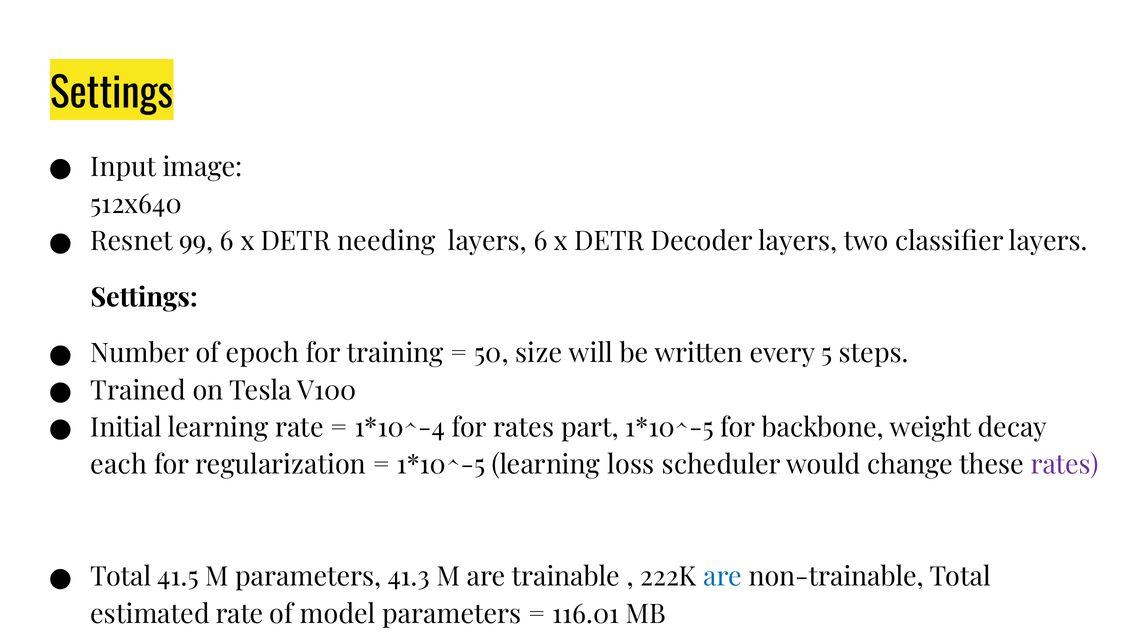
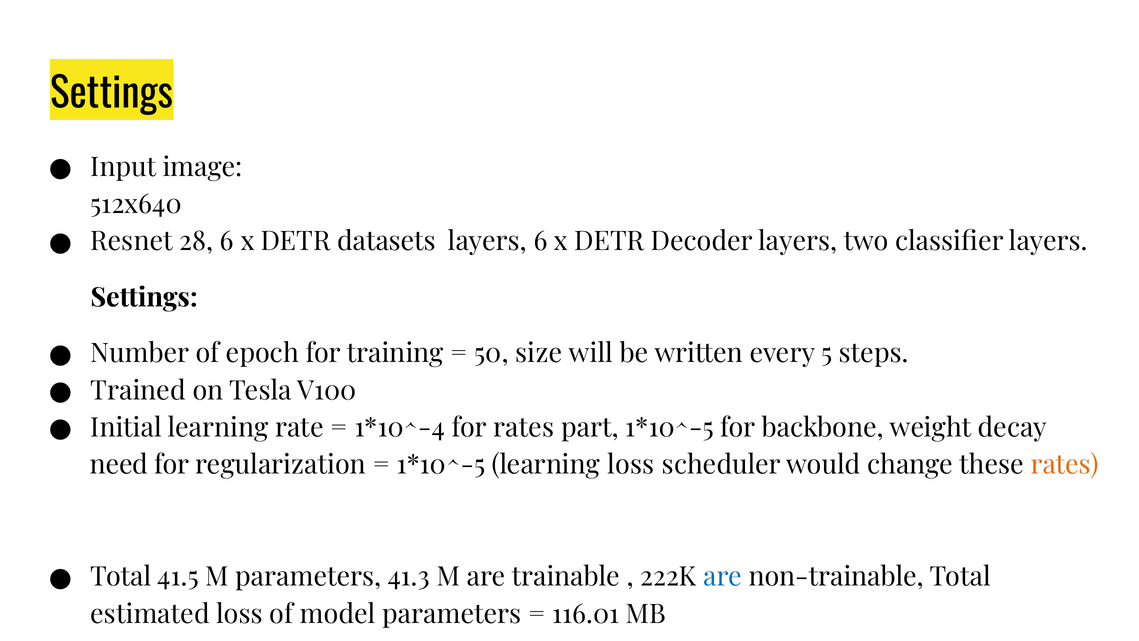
99: 99 -> 28 (196, 241)
needing: needing -> datasets (387, 241)
each: each -> need (119, 465)
rates colour: purple -> orange (1065, 465)
estimated rate: rate -> loss (239, 614)
